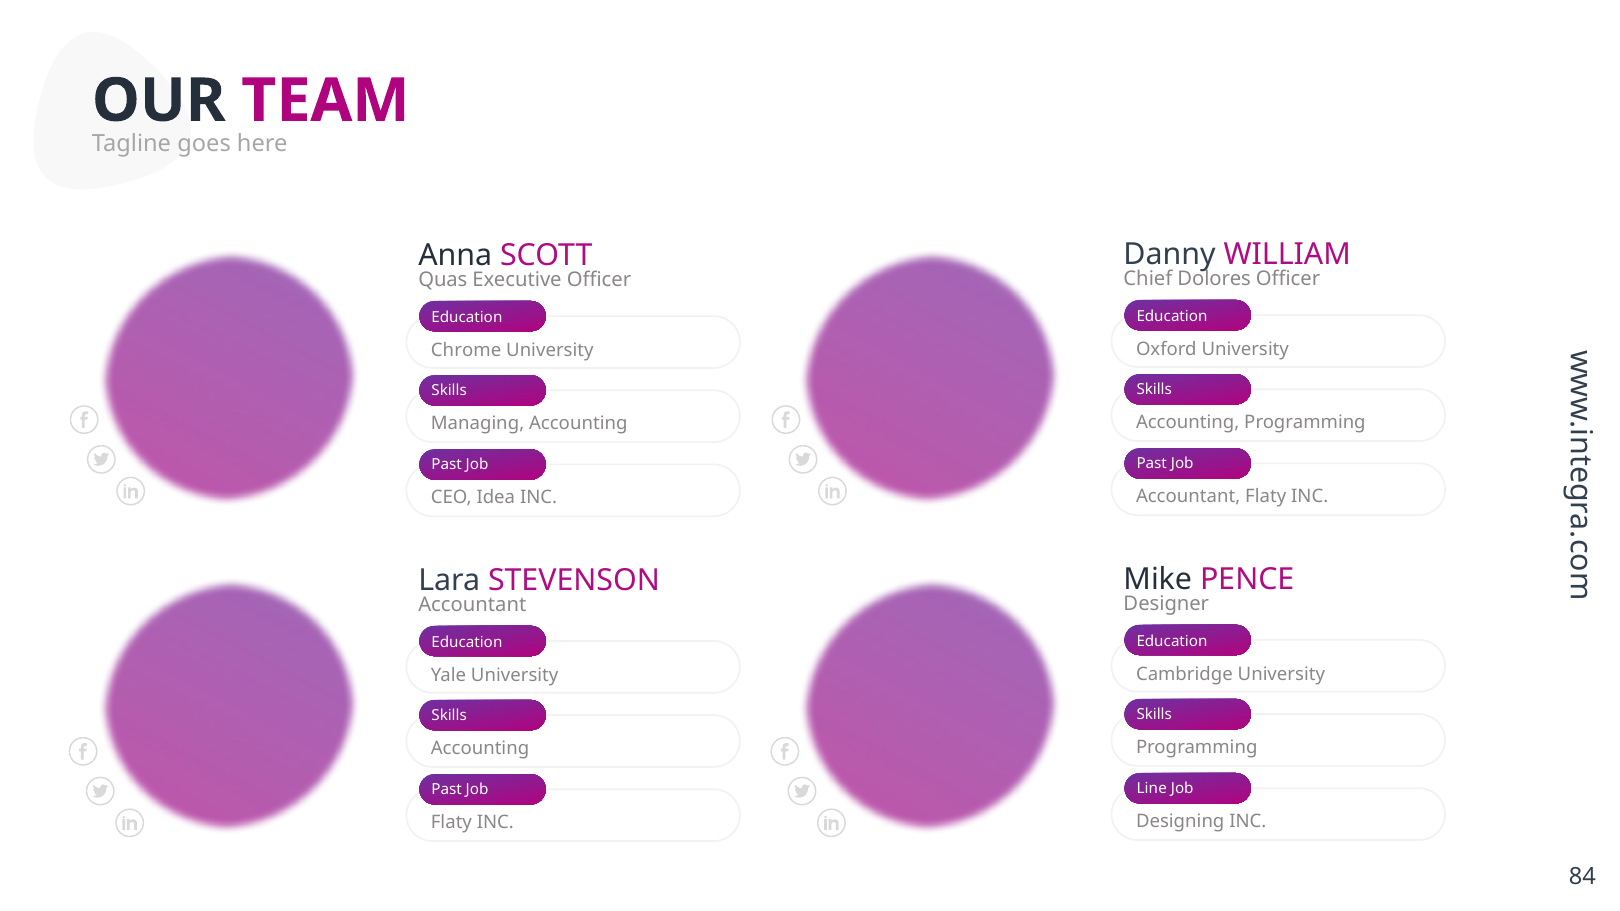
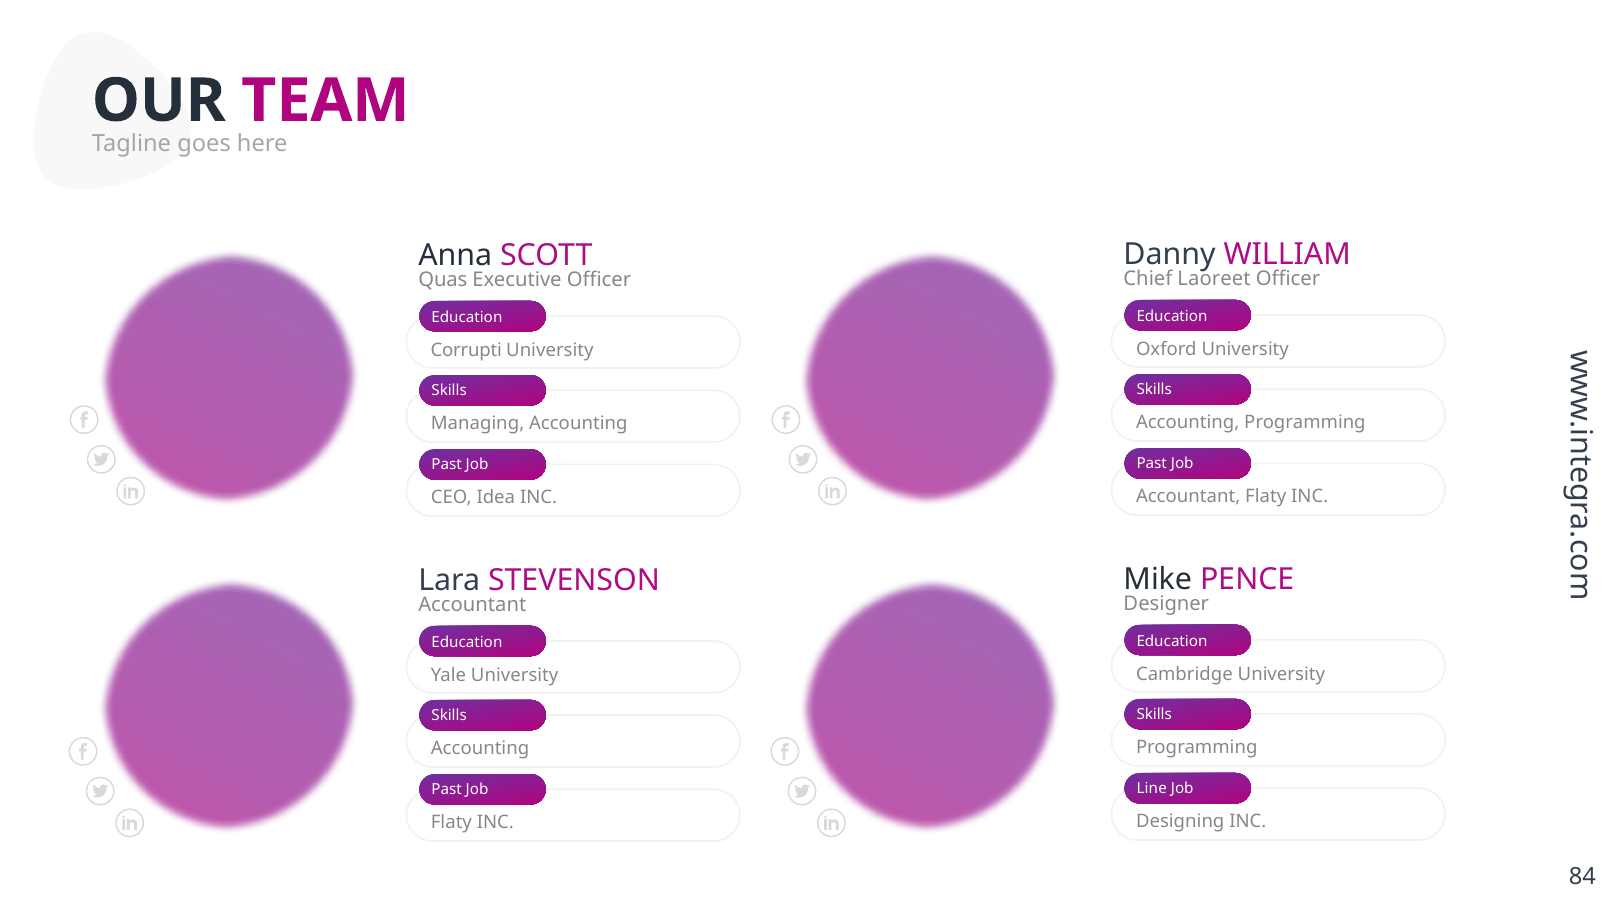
Dolores: Dolores -> Laoreet (1214, 279)
Chrome: Chrome -> Corrupti (466, 350)
